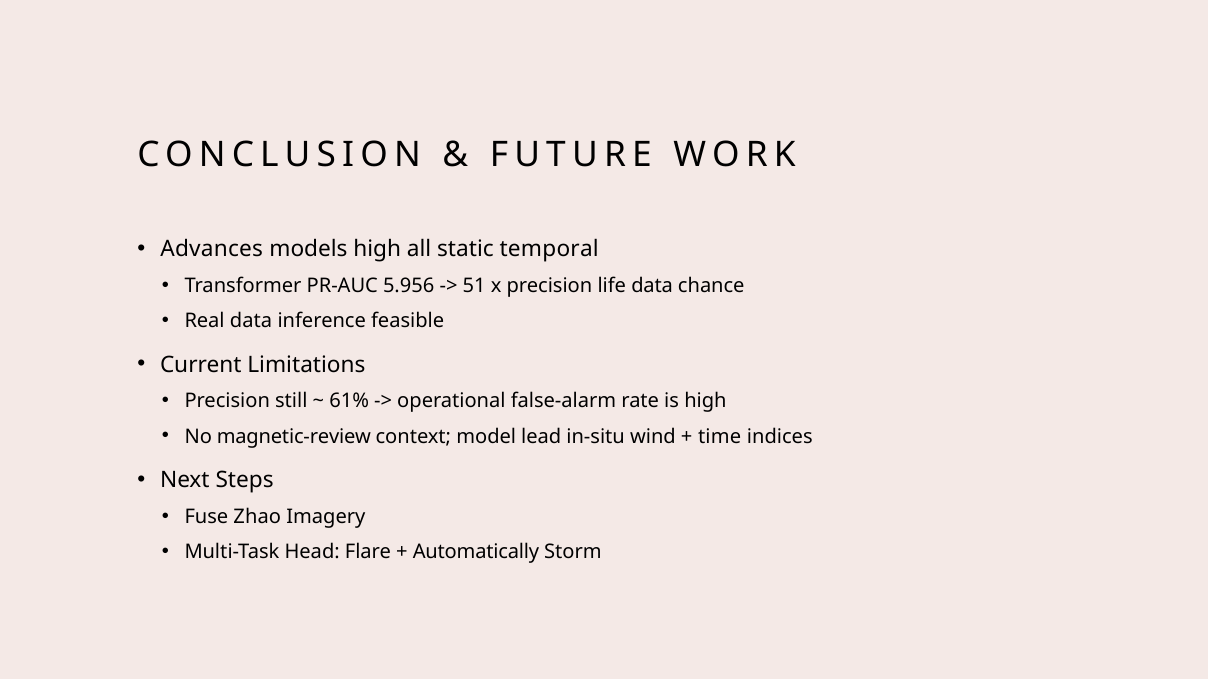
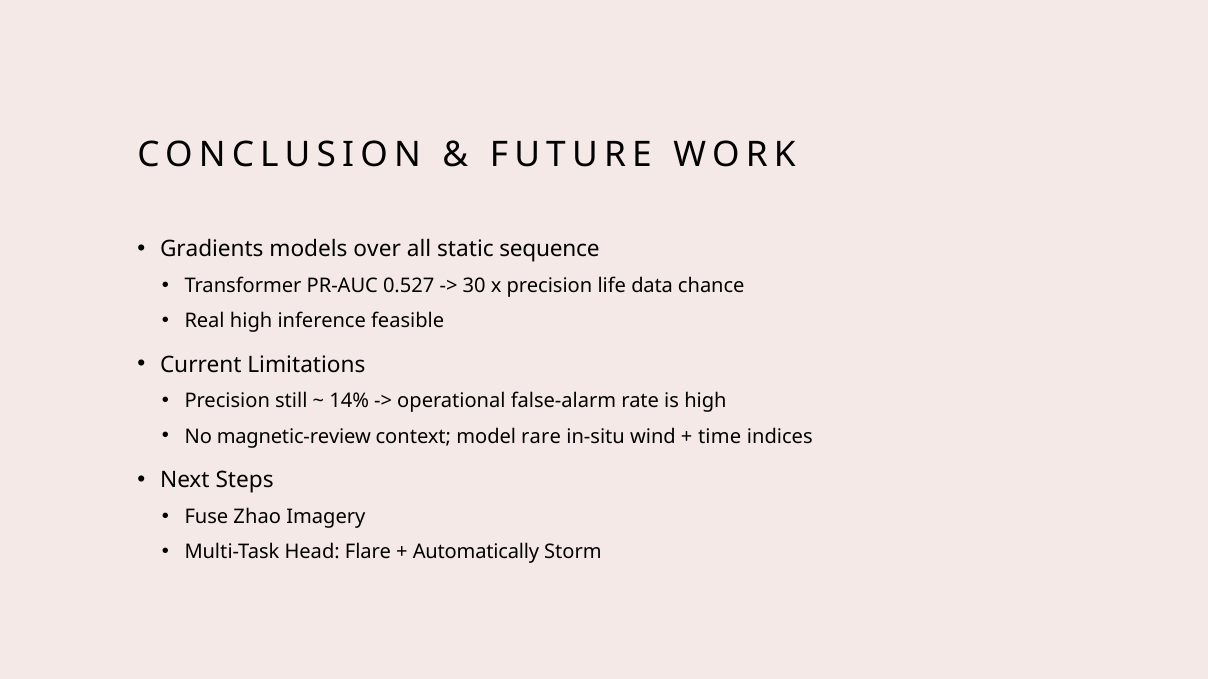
Advances: Advances -> Gradients (212, 249)
models high: high -> over (377, 249)
temporal: temporal -> sequence (549, 249)
5.956: 5.956 -> 0.527 (409, 286)
51: 51 -> 30 (474, 286)
Real data: data -> high (251, 321)
61%: 61% -> 14% (349, 402)
lead: lead -> rare (541, 437)
